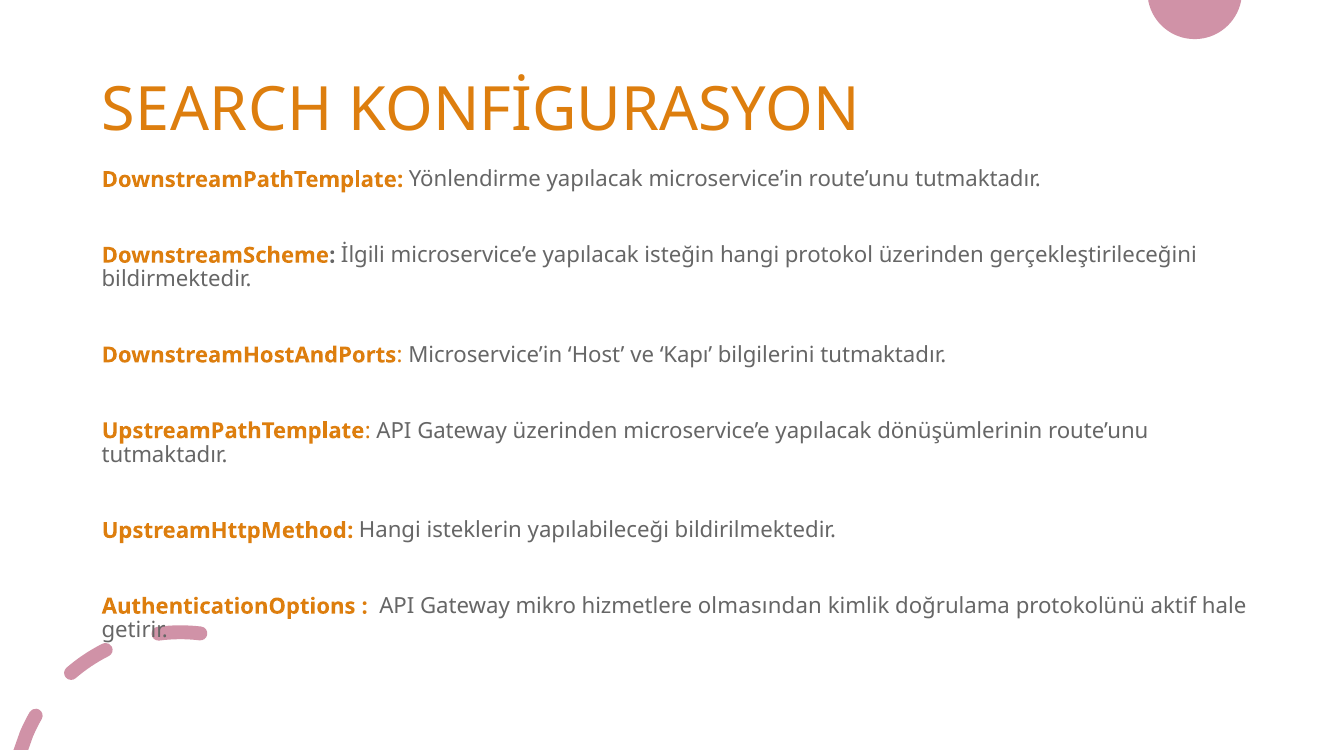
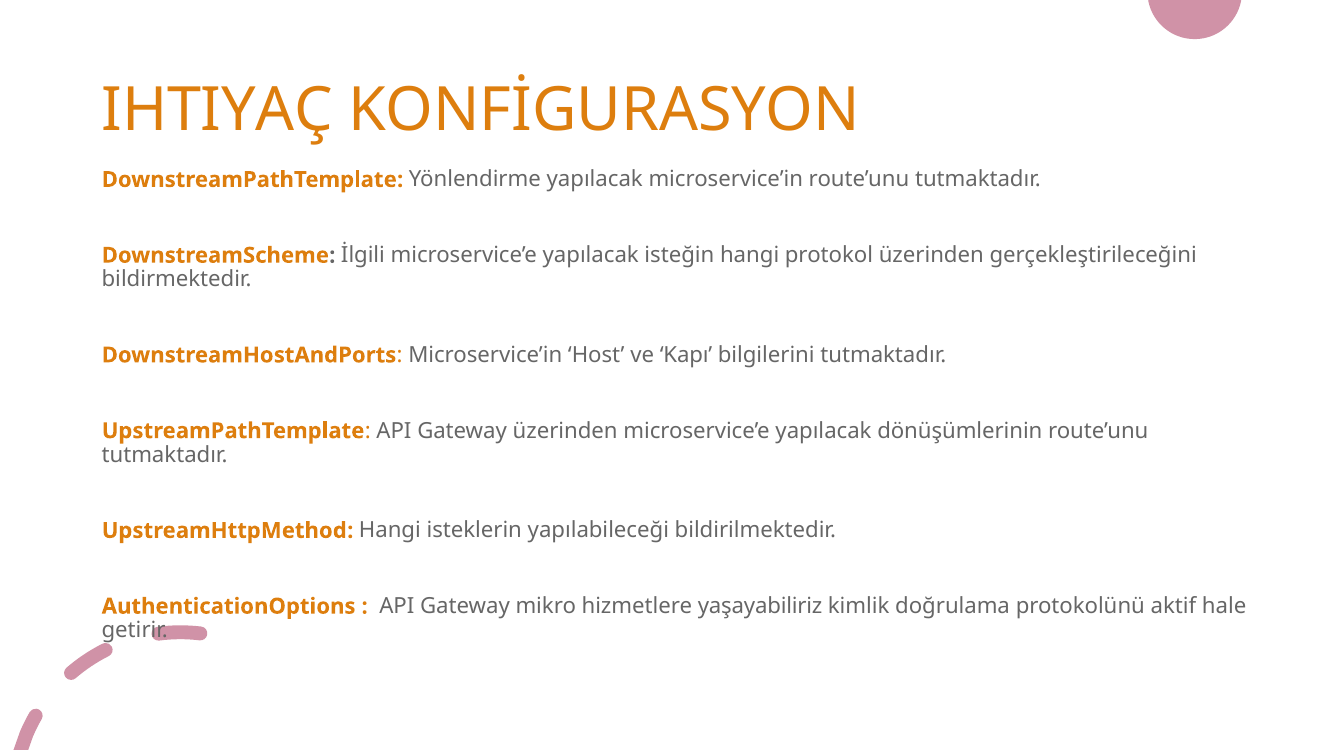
SEARCH: SEARCH -> IHTIYAÇ (217, 111)
olmasından: olmasından -> yaşayabiliriz (760, 607)
